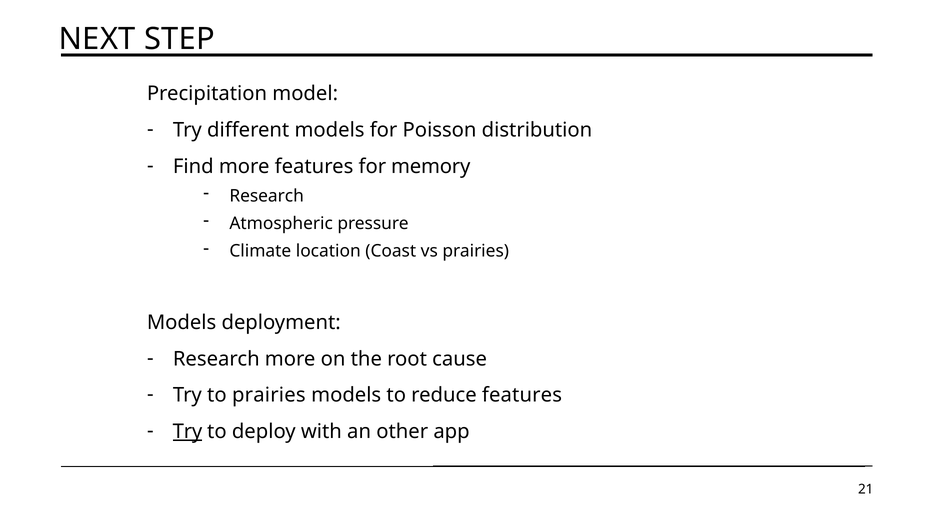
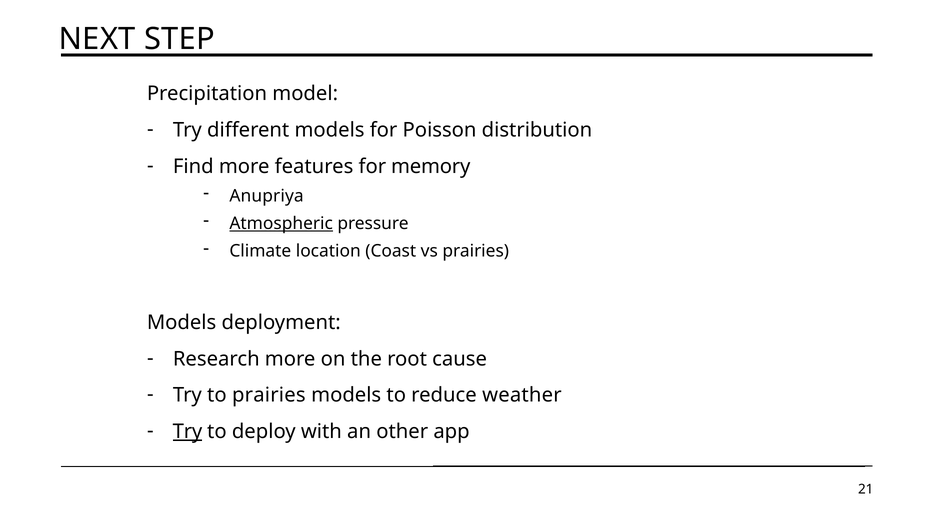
Research: Research -> Anupriya (267, 196)
Atmospheric underline: none -> present (281, 223)
reduce features: features -> weather (522, 395)
